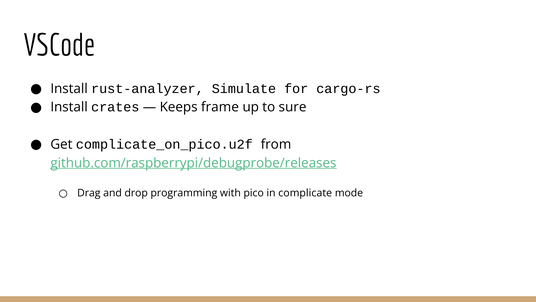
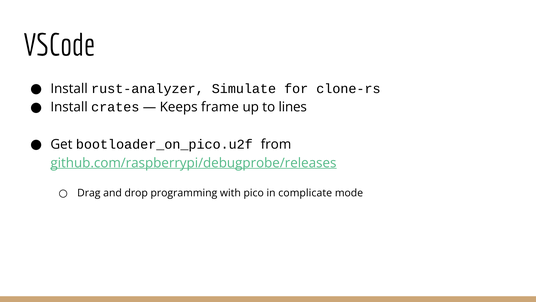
cargo-rs: cargo-rs -> clone-rs (348, 89)
sure: sure -> lines (293, 107)
complicate_on_pico.u2f: complicate_on_pico.u2f -> bootloader_on_pico.u2f (164, 144)
